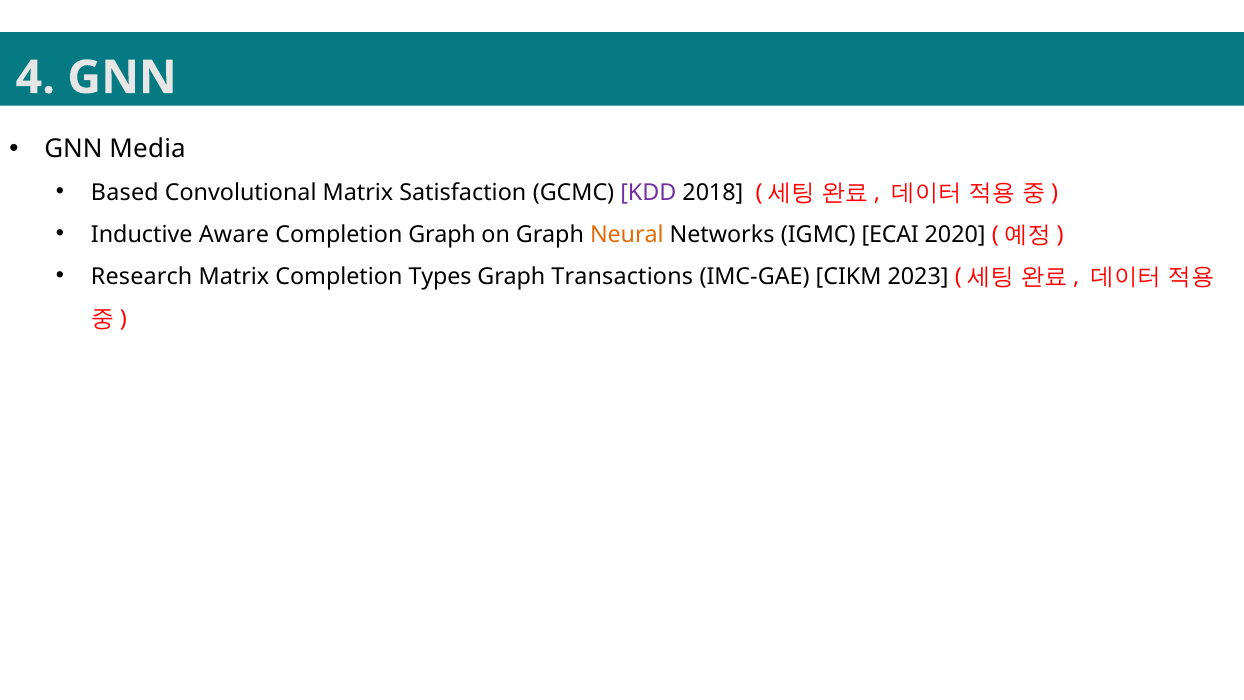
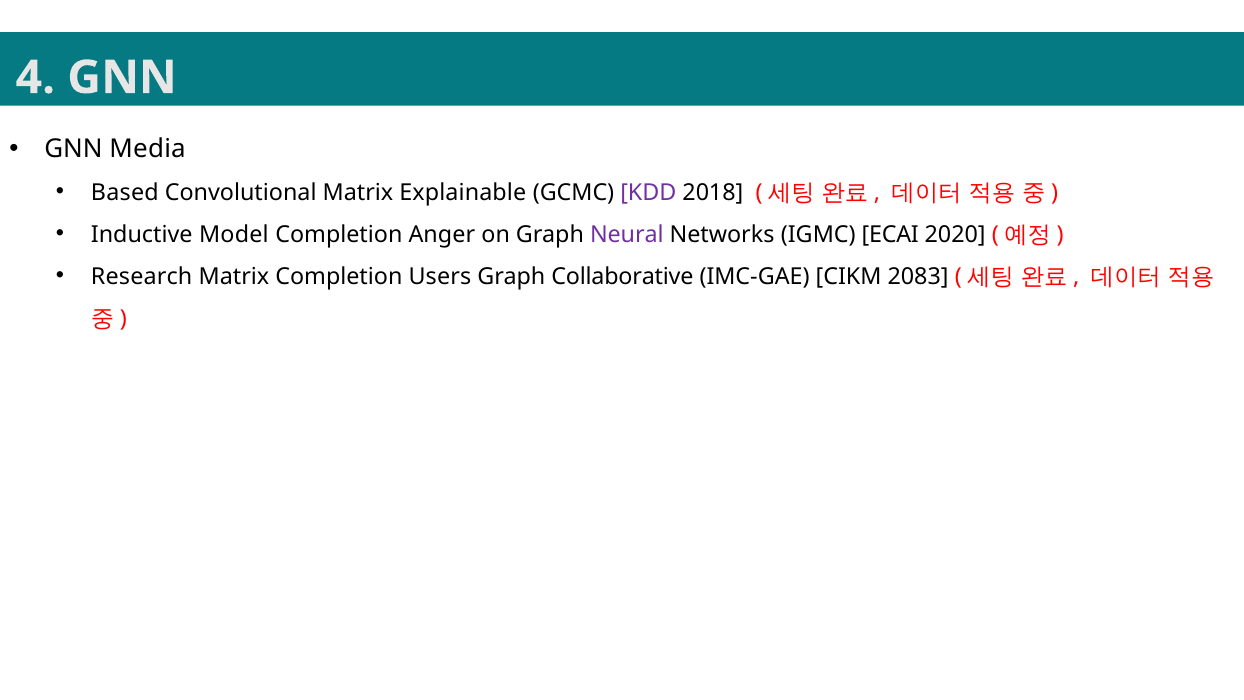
Satisfaction: Satisfaction -> Explainable (463, 192)
Aware: Aware -> Model (234, 234)
Completion Graph: Graph -> Anger (442, 234)
Neural colour: orange -> purple (627, 234)
Types: Types -> Users (440, 276)
Transactions: Transactions -> Collaborative (622, 276)
2023: 2023 -> 2083 (918, 276)
